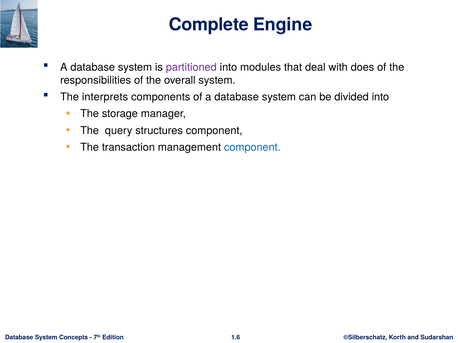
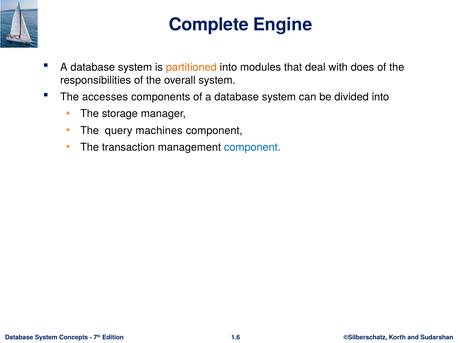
partitioned colour: purple -> orange (191, 67)
interprets: interprets -> accesses (105, 97)
structures: structures -> machines (159, 131)
